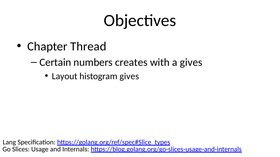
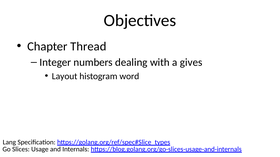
Certain: Certain -> Integer (55, 63)
creates: creates -> dealing (131, 63)
histogram gives: gives -> word (129, 76)
